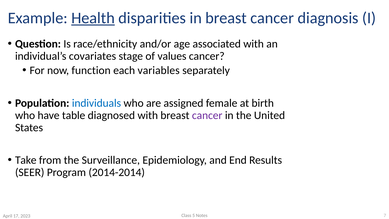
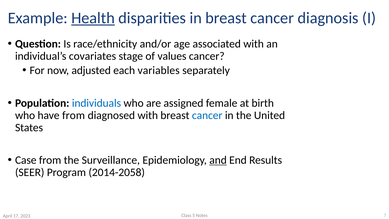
function: function -> adjusted (91, 70)
have table: table -> from (74, 115)
cancer colour: purple -> blue (207, 115)
Take: Take -> Case (26, 160)
and underline: none -> present (218, 160)
2014-2014: 2014-2014 -> 2014-2058 (117, 172)
